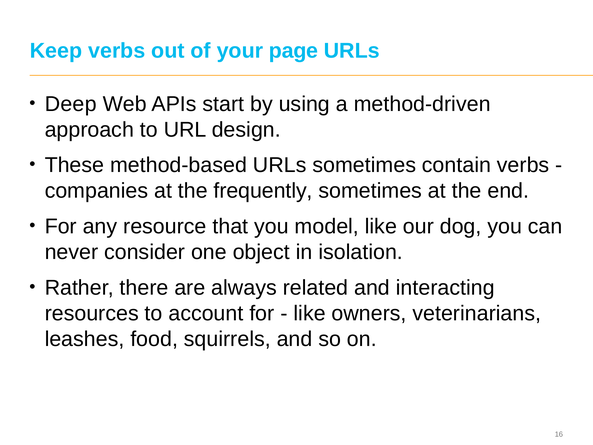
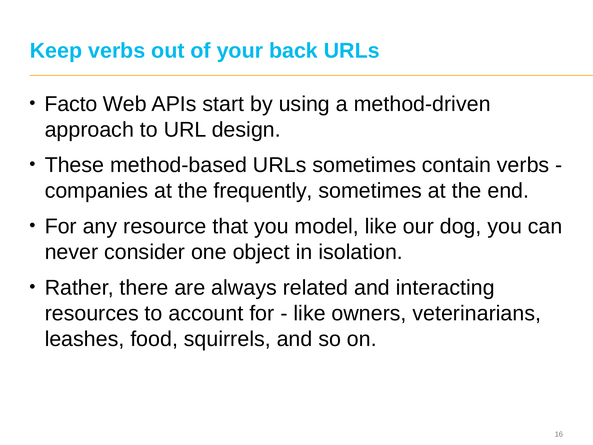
page: page -> back (293, 51)
Deep: Deep -> Facto (71, 104)
